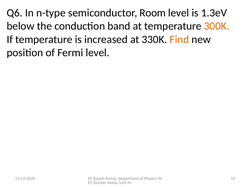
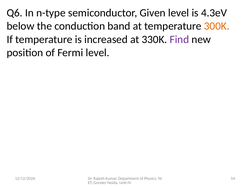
Room: Room -> Given (153, 13)
1.3eV: 1.3eV -> 4.3eV (214, 13)
Find colour: orange -> purple (179, 40)
